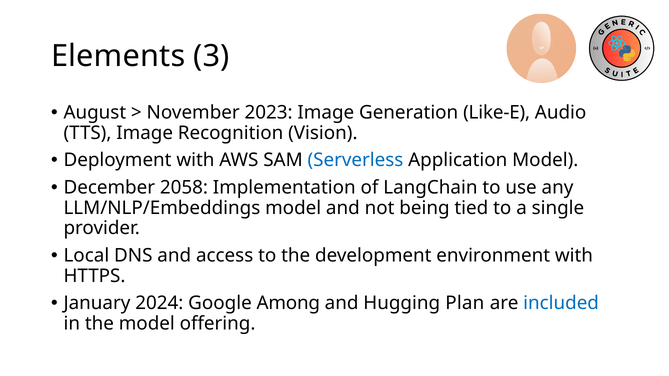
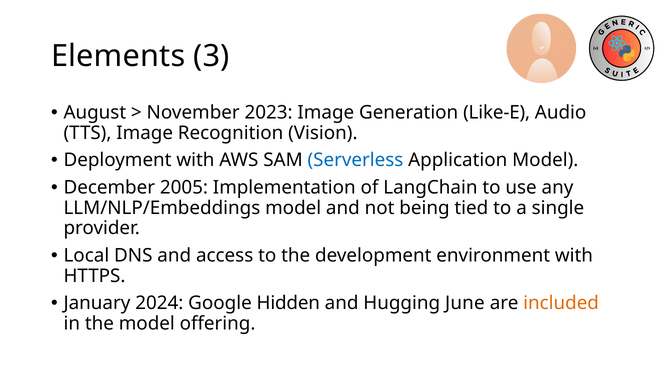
2058: 2058 -> 2005 (184, 188)
Among: Among -> Hidden (288, 303)
Plan: Plan -> June (465, 303)
included colour: blue -> orange (561, 303)
